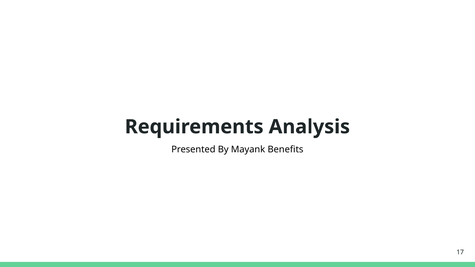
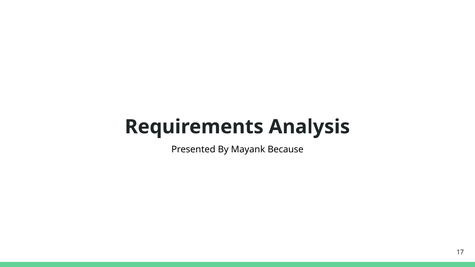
Benefits: Benefits -> Because (286, 150)
